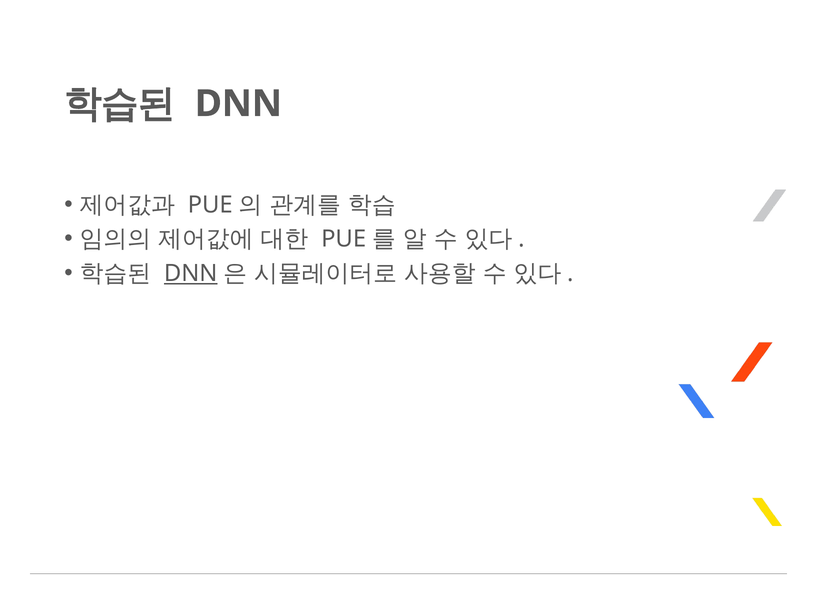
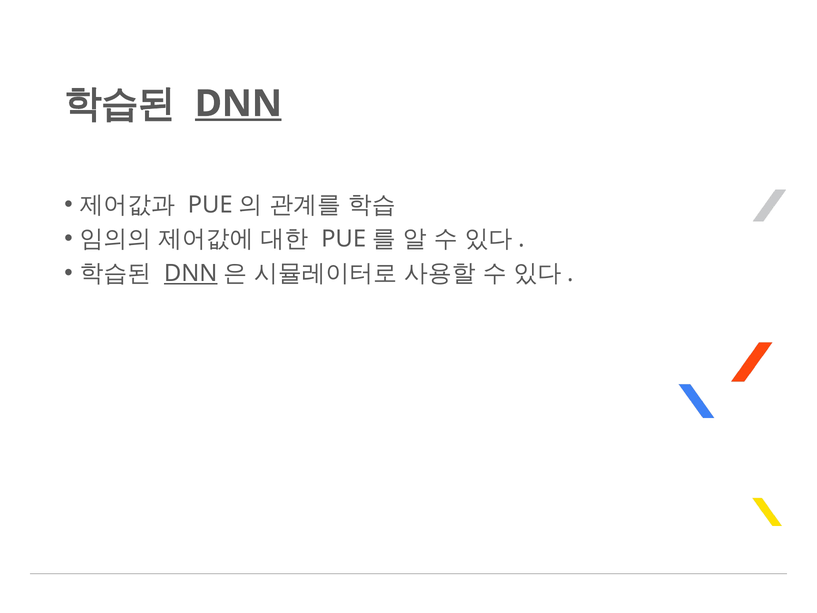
DNN underline: none -> present (238, 104)
